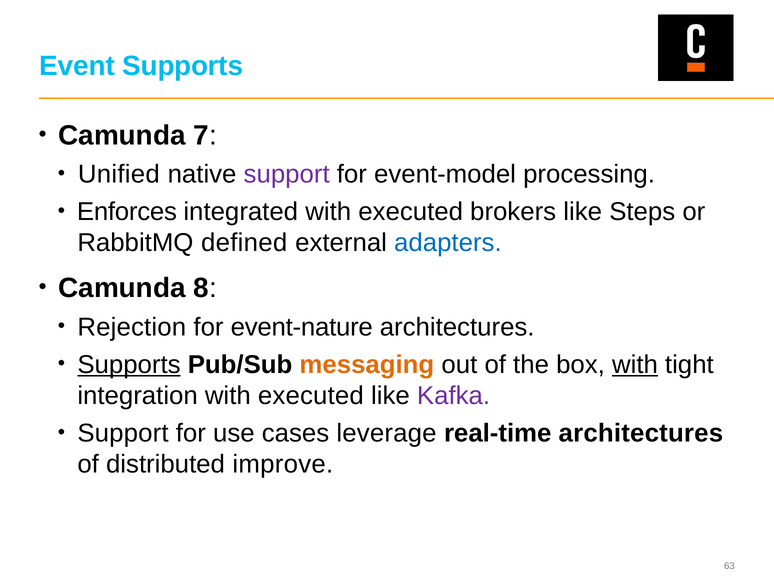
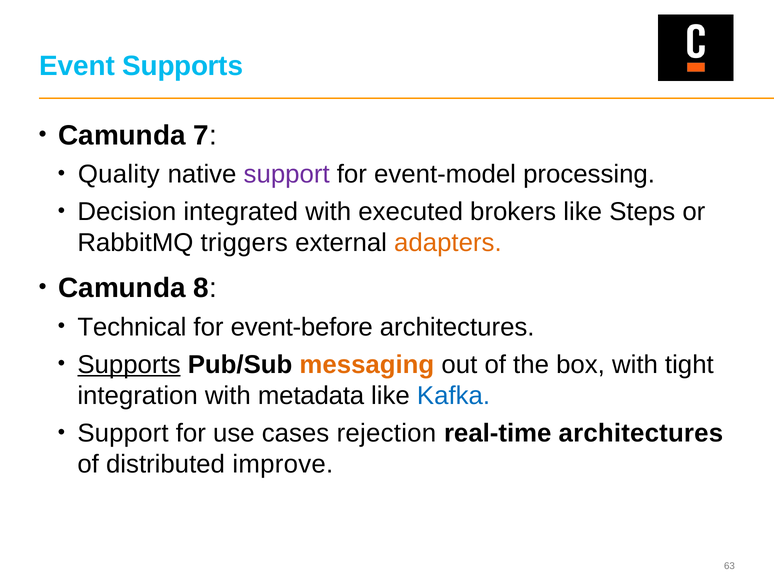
Unified: Unified -> Quality (119, 175)
Enforces: Enforces -> Decision (127, 212)
defined: defined -> triggers (244, 243)
adapters colour: blue -> orange (448, 243)
Rejection: Rejection -> Technical (132, 327)
event-nature: event-nature -> event-before (302, 327)
with underline: present -> none (635, 365)
integration with executed: executed -> metadata (311, 396)
Kafka colour: purple -> blue (454, 396)
leverage: leverage -> rejection (386, 434)
